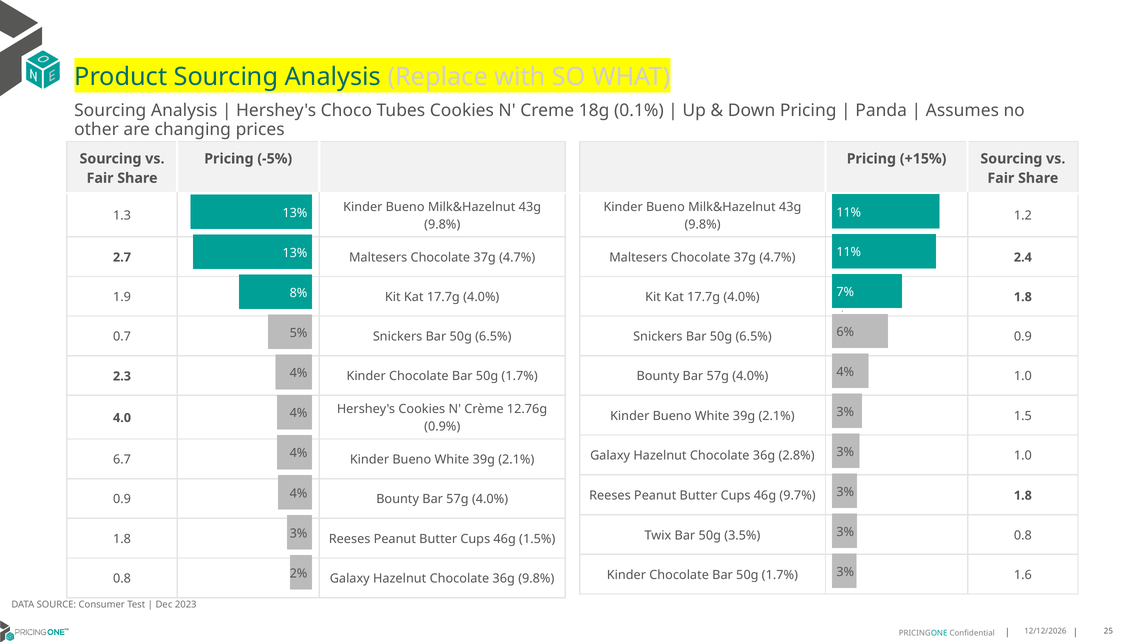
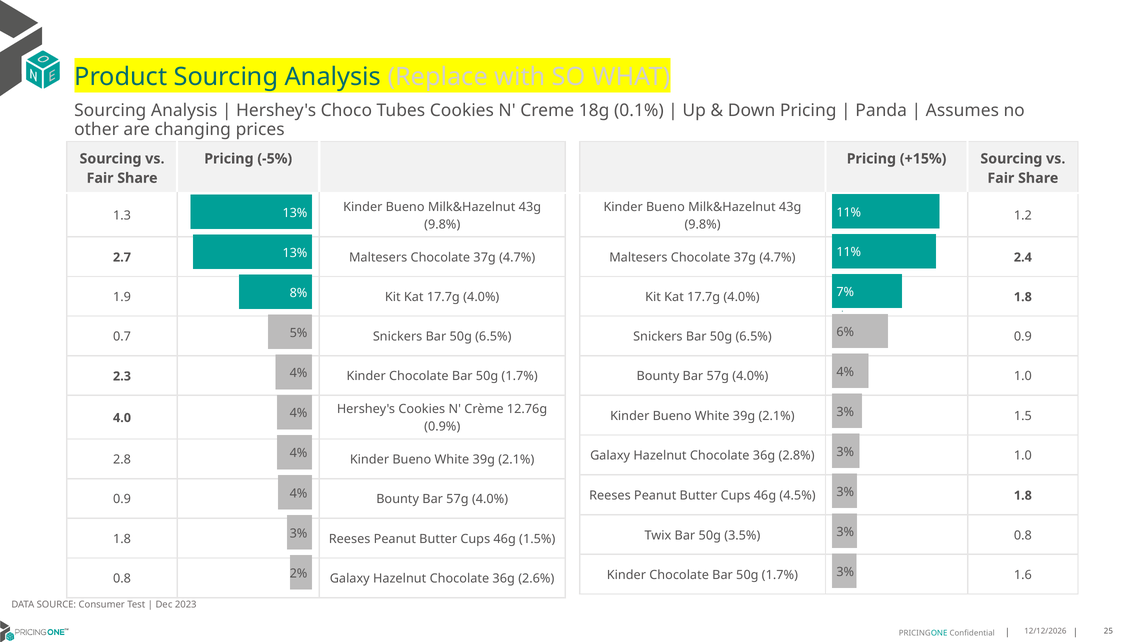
6.7: 6.7 -> 2.8 (122, 459)
9.7%: 9.7% -> 4.5% (798, 495)
36g 9.8%: 9.8% -> 2.6% (536, 579)
